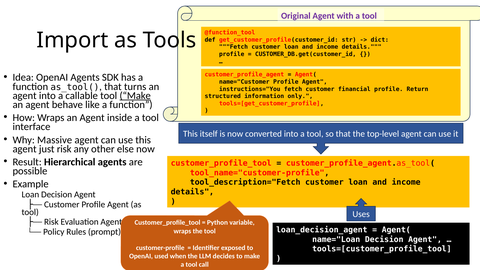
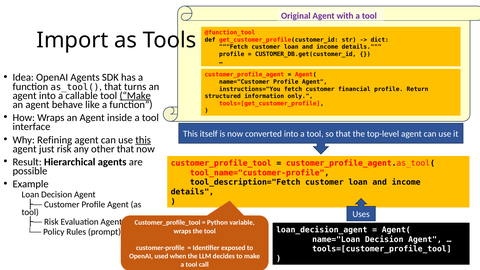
Massive: Massive -> Refining (55, 140)
this underline: none -> present (143, 140)
other else: else -> that (125, 149)
